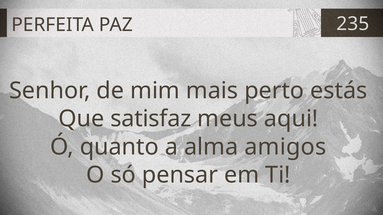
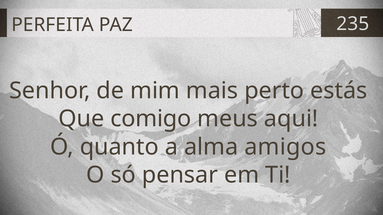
satisfaz: satisfaz -> comigo (151, 119)
